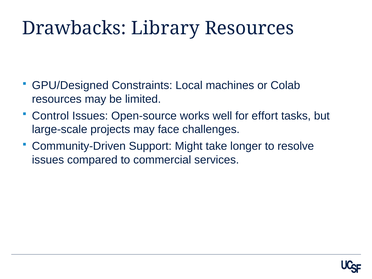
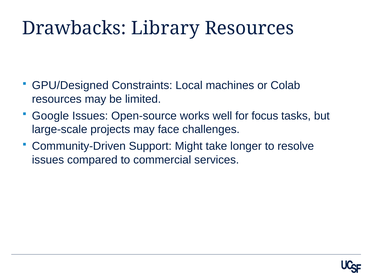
Control: Control -> Google (50, 116)
effort: effort -> focus (265, 116)
